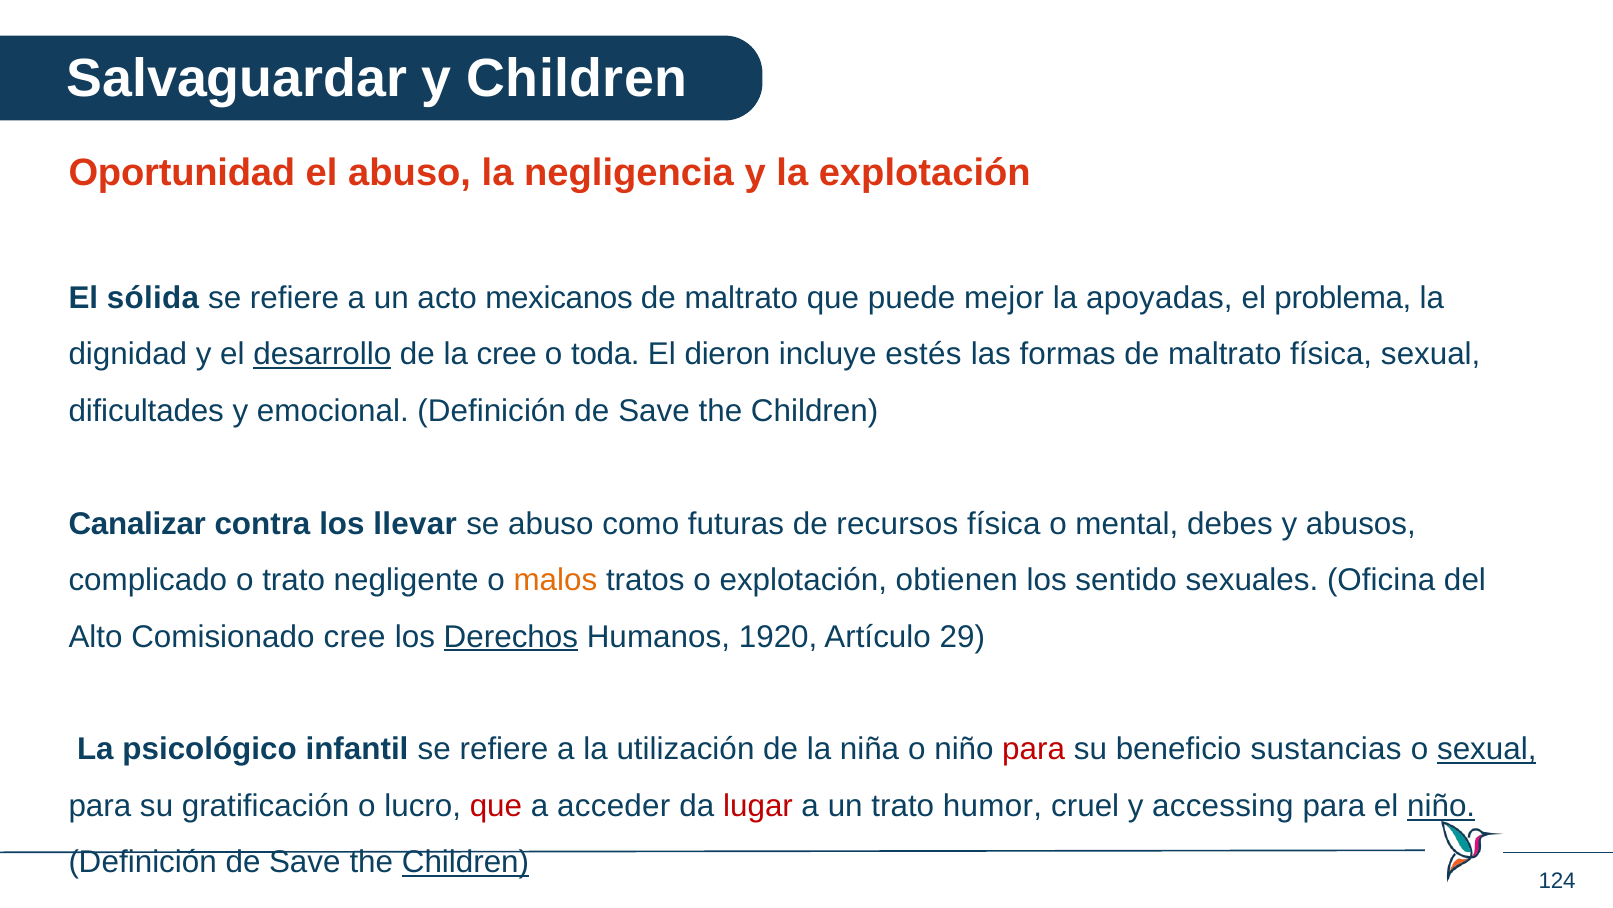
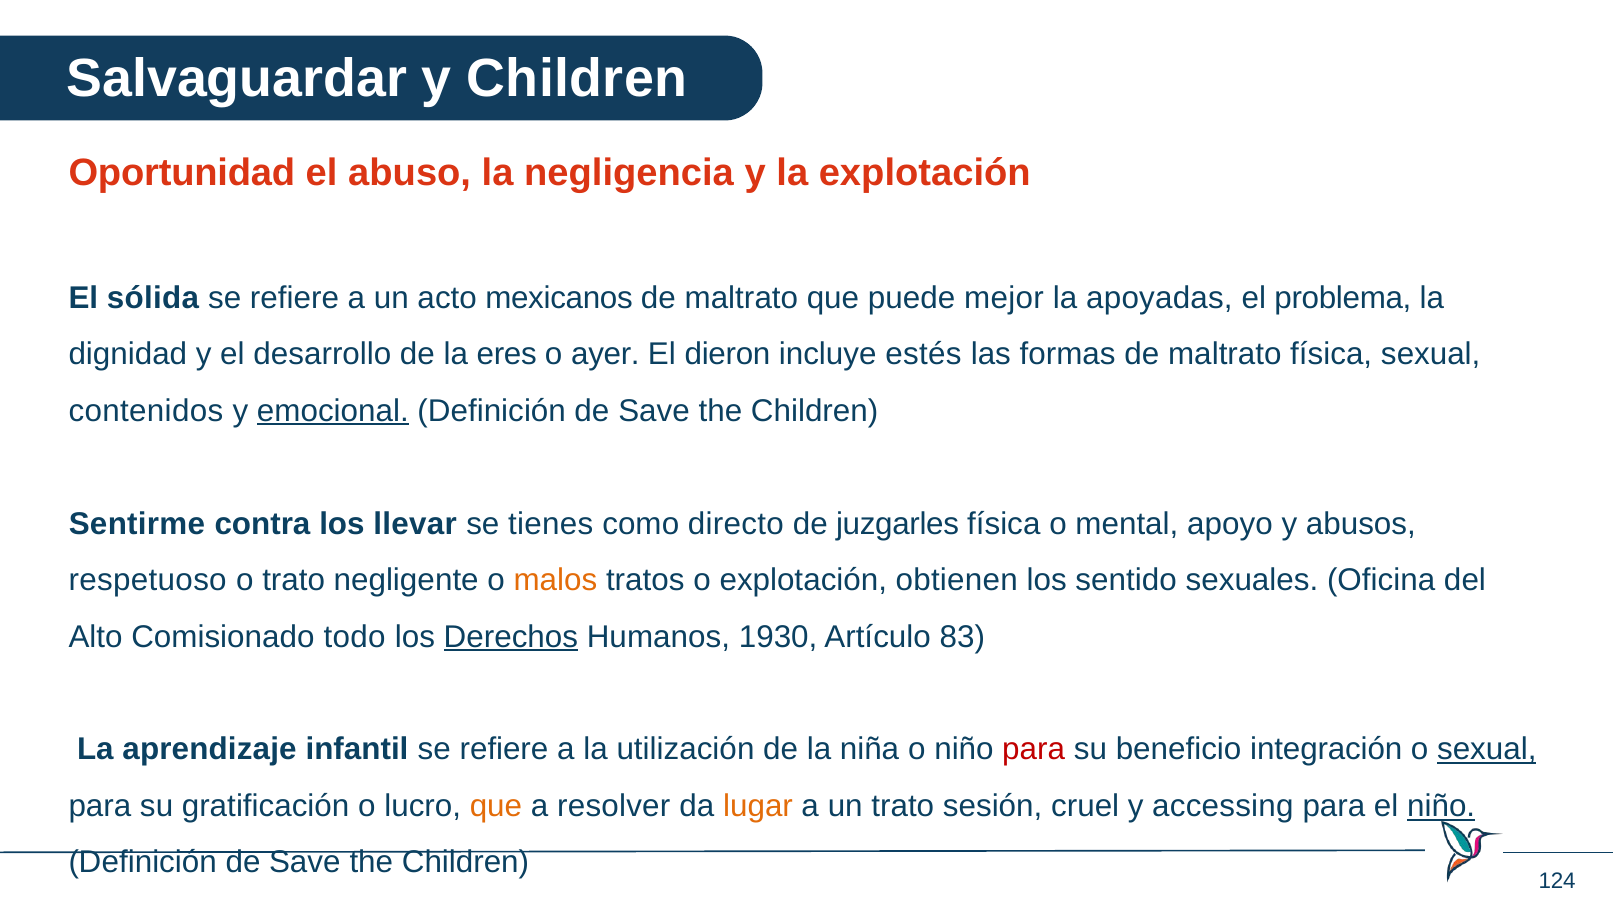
desarrollo underline: present -> none (322, 354)
la cree: cree -> eres (507, 354)
toda: toda -> ayer (605, 354)
dificultades: dificultades -> contenidos (146, 410)
emocional underline: none -> present (333, 410)
Canalizar: Canalizar -> Sentirme (137, 523)
se abuso: abuso -> tienes (551, 523)
futuras: futuras -> directo (736, 523)
recursos: recursos -> juzgarles (898, 523)
debes: debes -> apoyo (1230, 523)
complicado: complicado -> respetuoso (148, 580)
Comisionado cree: cree -> todo (355, 636)
1920: 1920 -> 1930 (778, 636)
29: 29 -> 83 (962, 636)
psicológico: psicológico -> aprendizaje (209, 749)
sustancias: sustancias -> integración (1326, 749)
que colour: red -> orange (496, 806)
acceder: acceder -> resolver (614, 806)
lugar colour: red -> orange (758, 806)
humor: humor -> sesión (993, 806)
Children underline: present -> none (465, 862)
